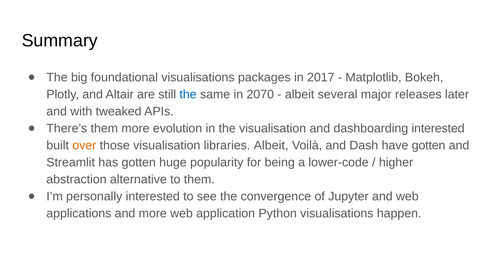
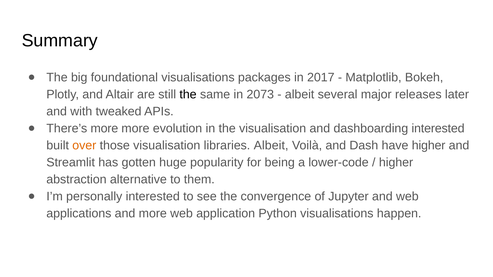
the colour: blue -> black (188, 95)
2070: 2070 -> 2073 (260, 95)
There’s them: them -> more (104, 129)
have gotten: gotten -> higher (429, 146)
